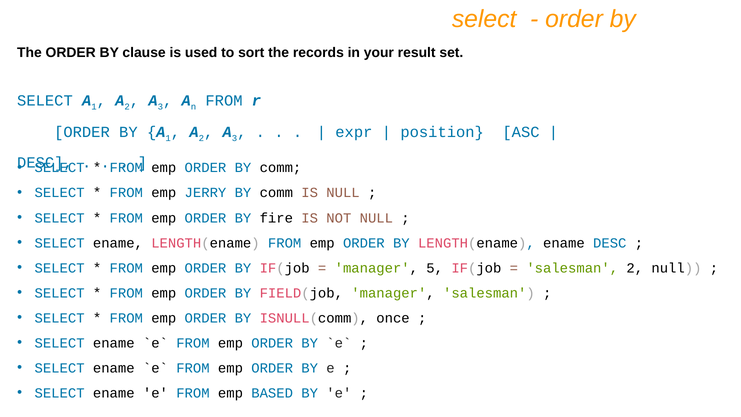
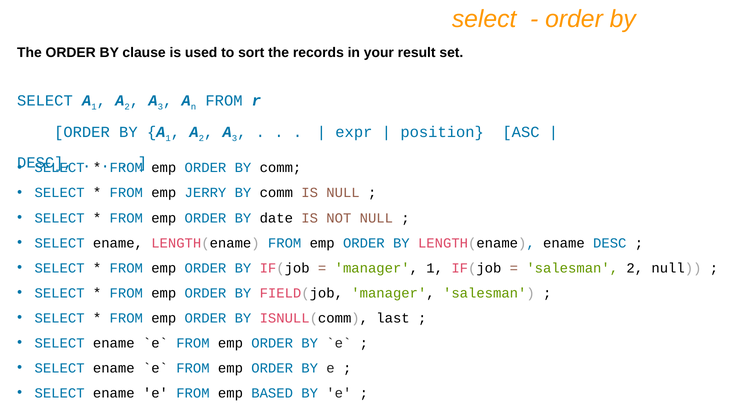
fire: fire -> date (276, 218)
manager 5: 5 -> 1 (435, 268)
once: once -> last (393, 318)
